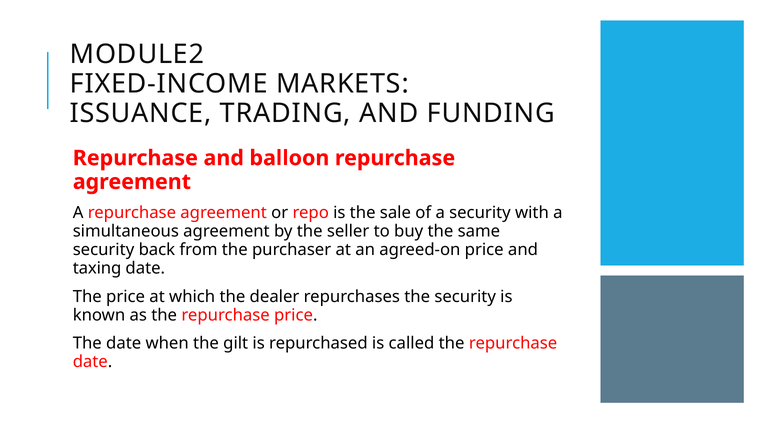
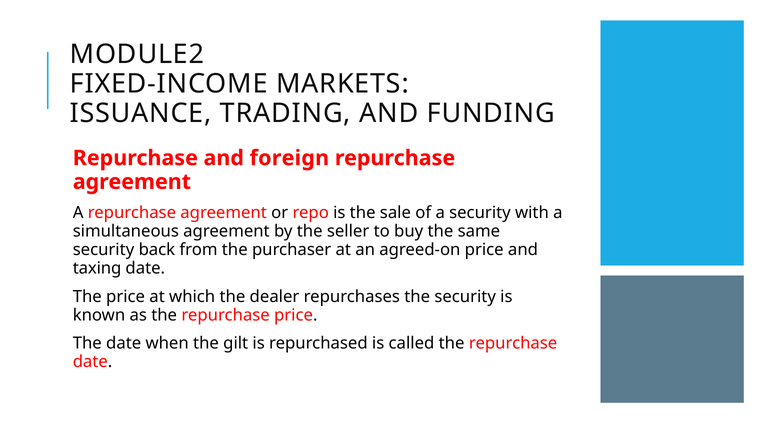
balloon: balloon -> foreign (289, 158)
